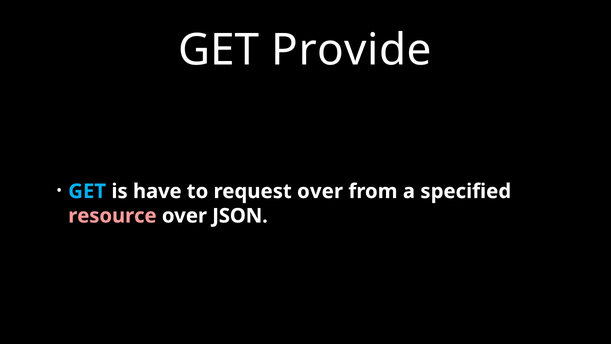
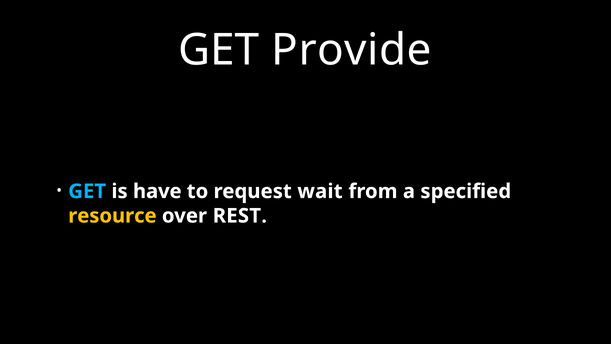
request over: over -> wait (320, 191)
resource colour: pink -> yellow (112, 216)
JSON: JSON -> REST (240, 216)
